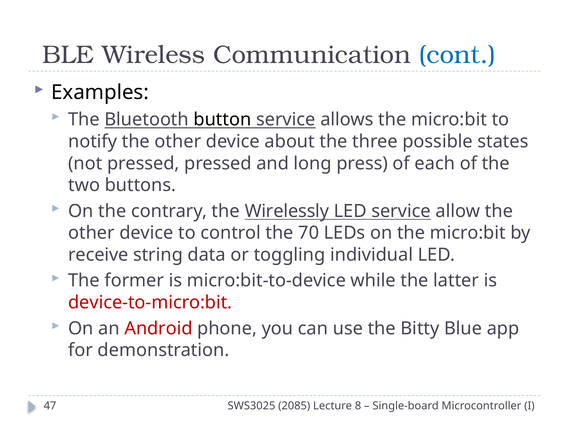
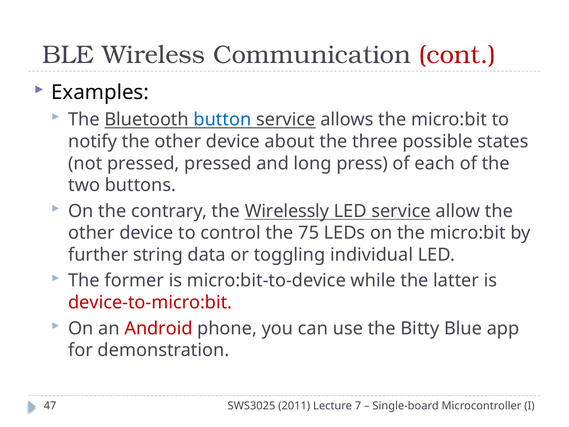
cont colour: blue -> red (457, 55)
button colour: black -> blue (222, 120)
70: 70 -> 75 (309, 233)
receive: receive -> further (98, 255)
2085: 2085 -> 2011 (294, 406)
8: 8 -> 7 (358, 406)
